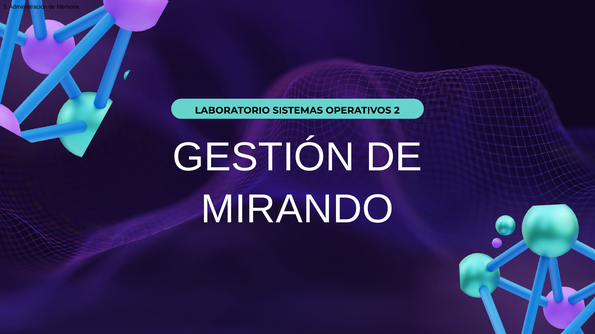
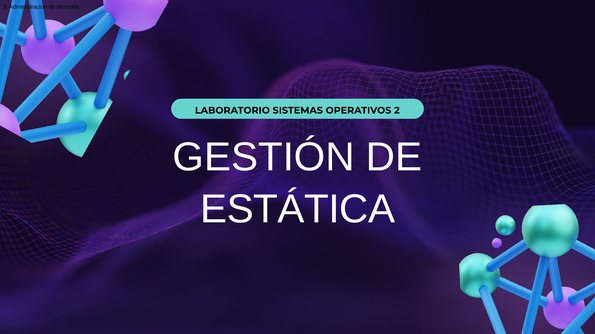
MIRANDO: MIRANDO -> ESTÁTICA (298, 210)
